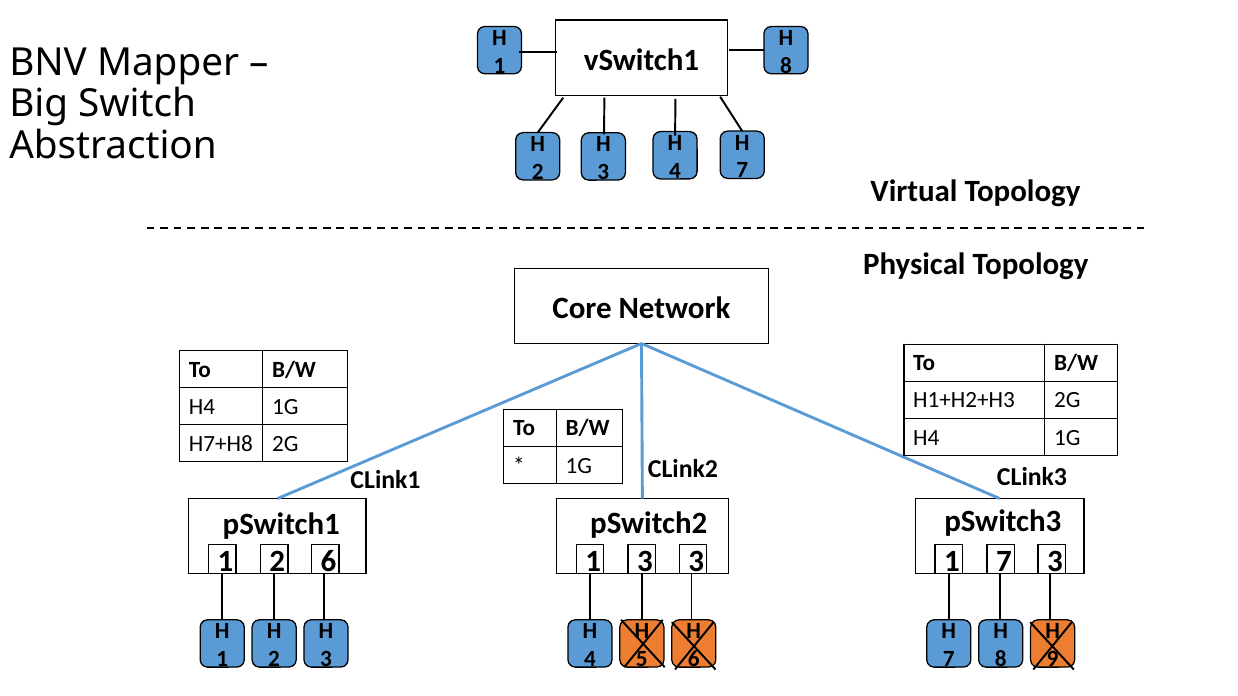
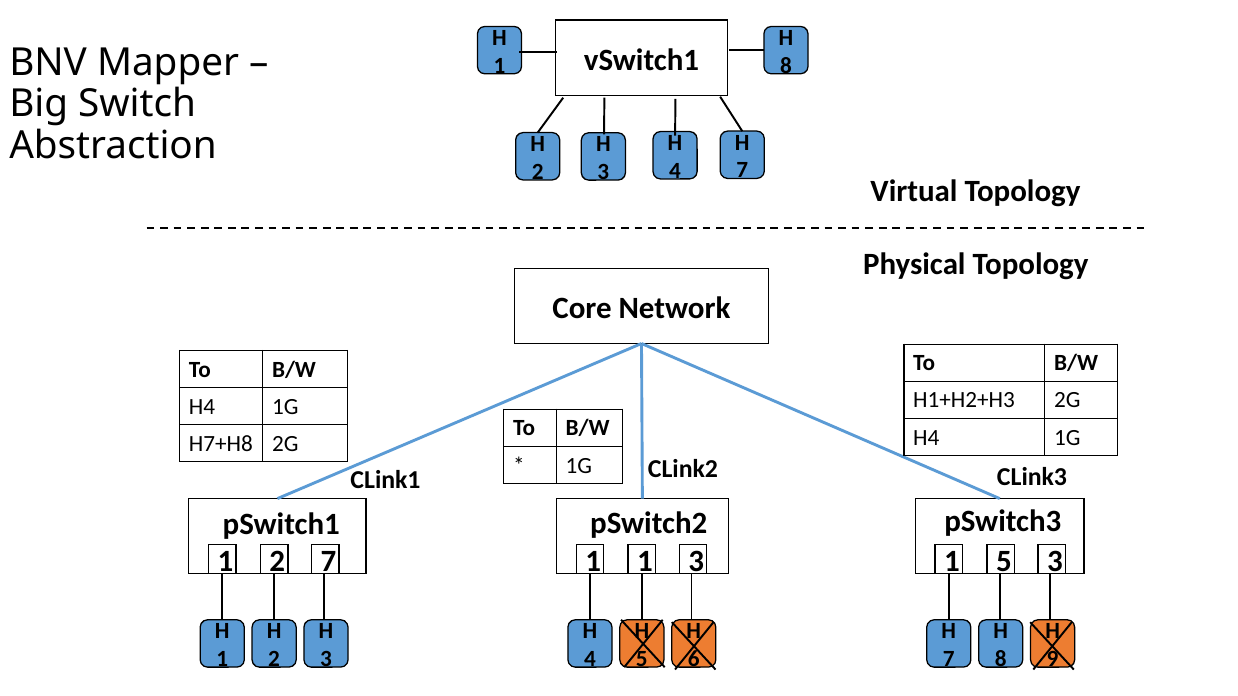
2 6: 6 -> 7 (328, 562)
1 3: 3 -> 1 (645, 562)
1 7: 7 -> 5 (1004, 562)
